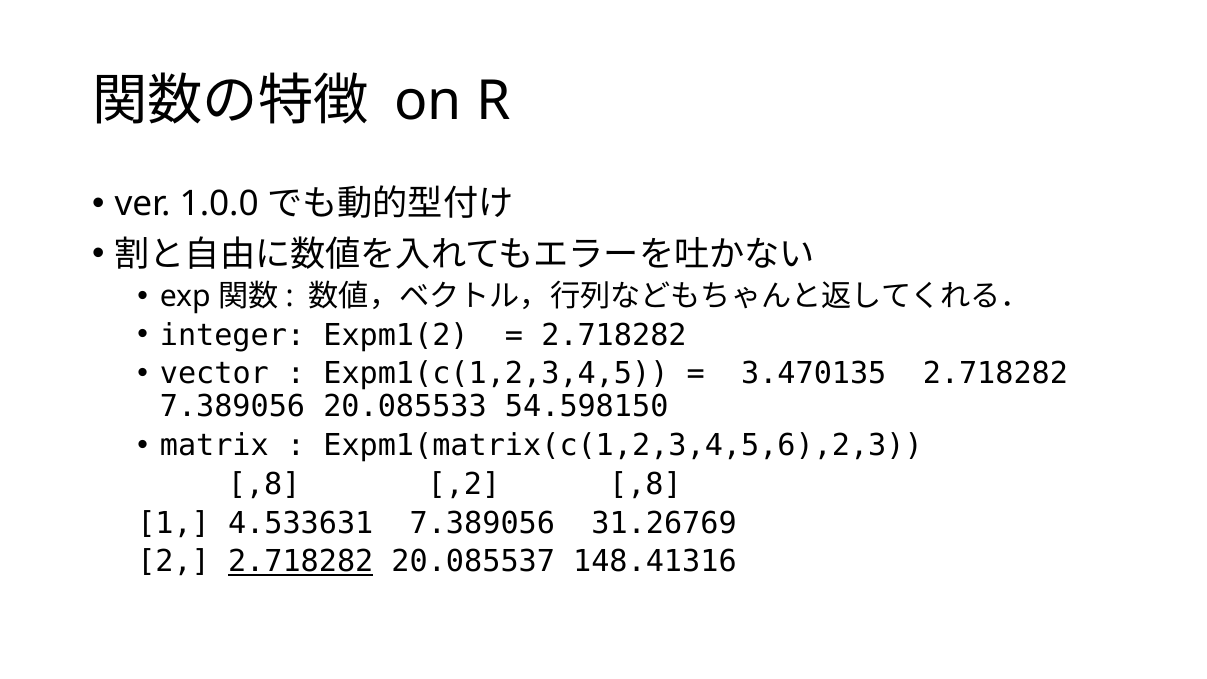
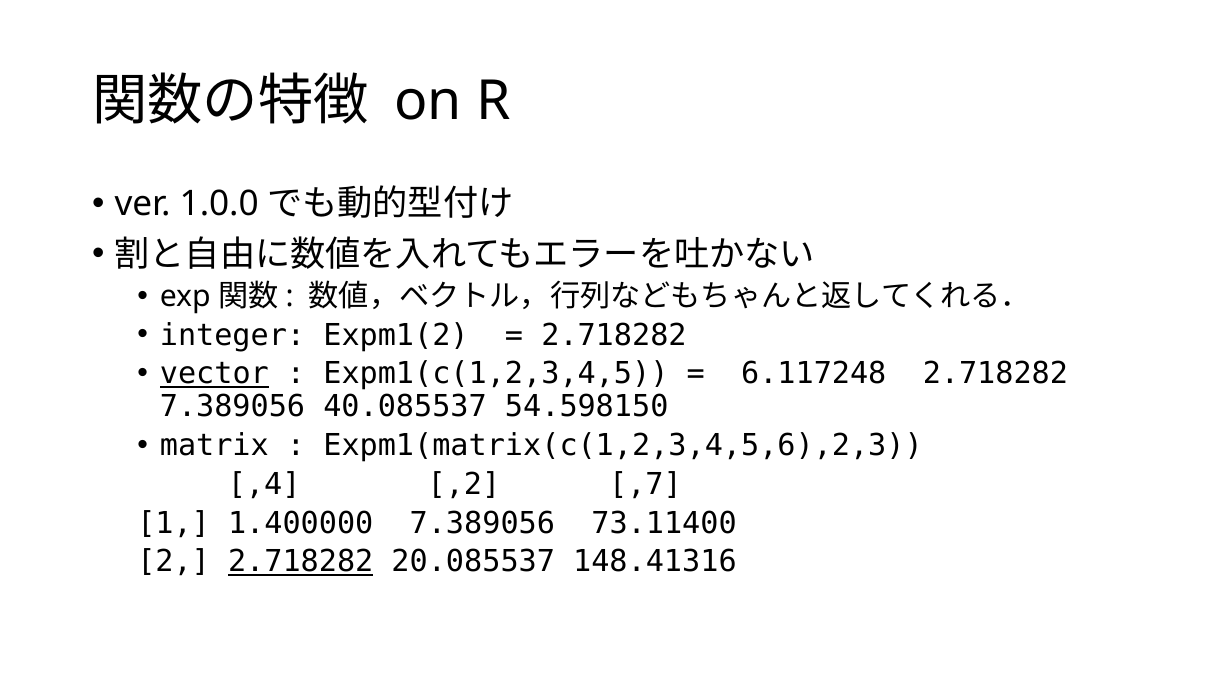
vector underline: none -> present (214, 374)
3.470135: 3.470135 -> 6.117248 (814, 374)
20.085533: 20.085533 -> 40.085537 (405, 407)
,8: ,8 -> ,4 (264, 484)
,2 ,8: ,8 -> ,7 (645, 484)
4.533631: 4.533631 -> 1.400000 (301, 523)
31.26769: 31.26769 -> 73.11400 (664, 523)
